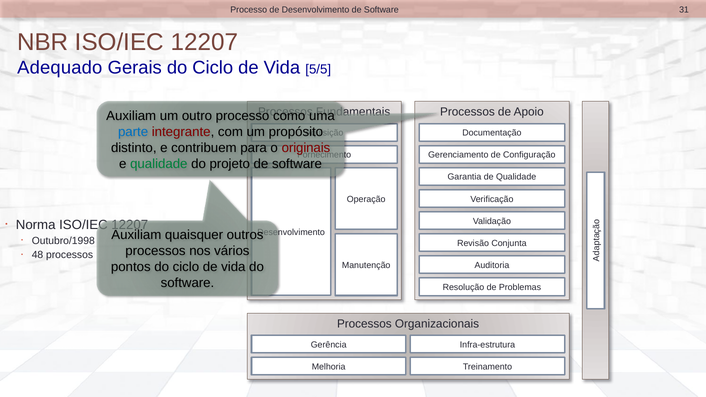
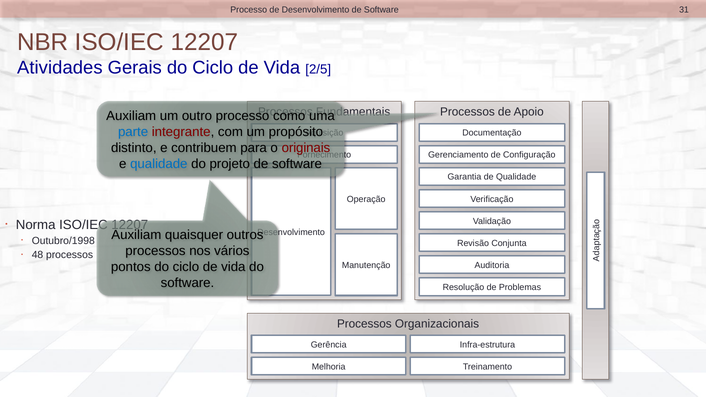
Adequado: Adequado -> Atividades (60, 68)
5/5: 5/5 -> 2/5 (318, 69)
qualidade colour: green -> blue (159, 164)
